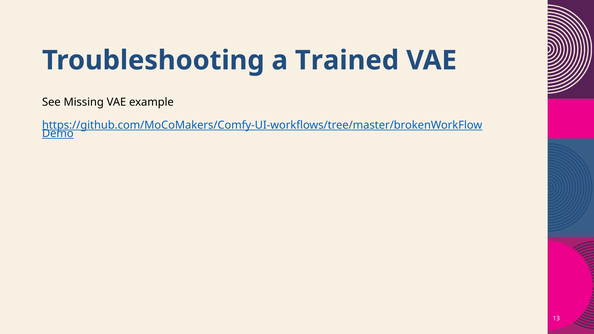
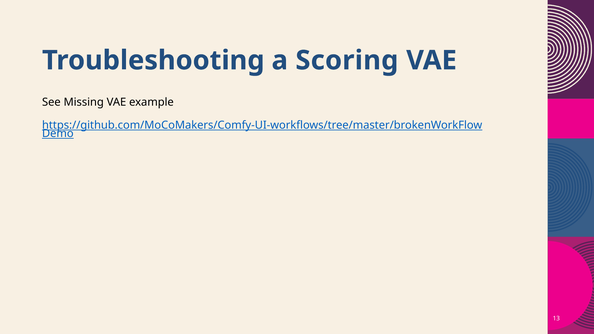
Trained: Trained -> Scoring (347, 60)
